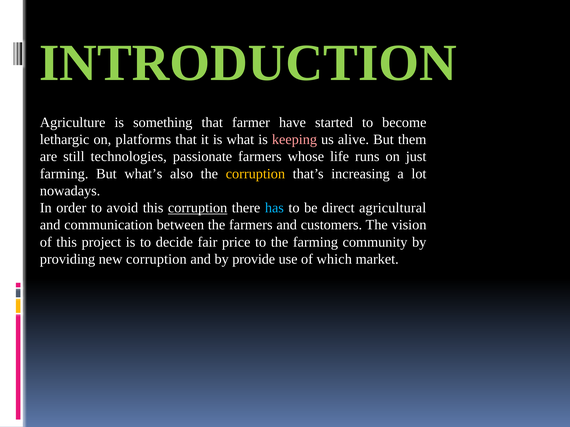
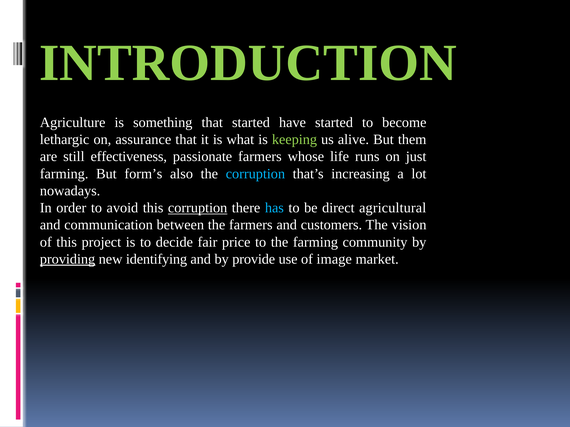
that farmer: farmer -> started (251, 123)
platforms: platforms -> assurance (143, 140)
keeping colour: pink -> light green (294, 140)
technologies: technologies -> effectiveness (129, 157)
what’s: what’s -> form’s (143, 174)
corruption colour: yellow -> light blue (255, 174)
providing underline: none -> present (68, 259)
new corruption: corruption -> identifying (157, 259)
which: which -> image (334, 259)
